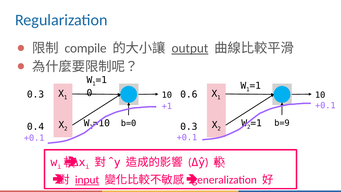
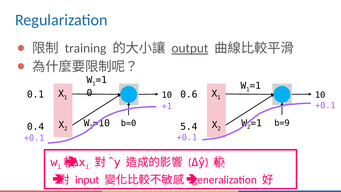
compile: compile -> training (86, 48)
0.3: 0.3 -> 0.1 (36, 94)
0.3: 0.3 -> 5.4 (189, 127)
input underline: present -> none (87, 180)
